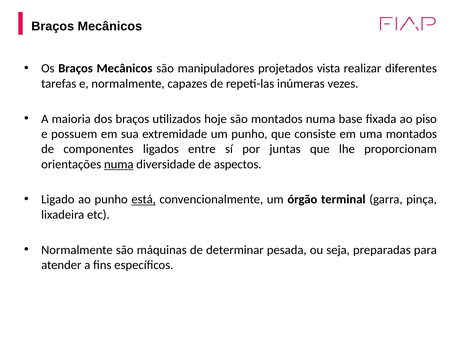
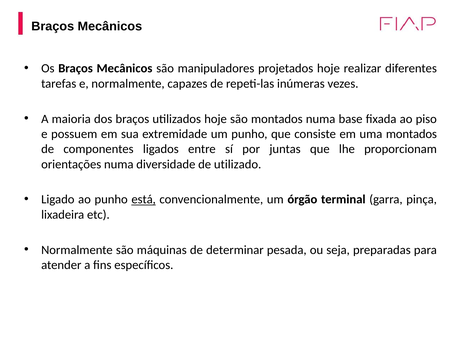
projetados vista: vista -> hoje (328, 69)
numa underline: present -> none (119, 164)
aspectos: aspectos -> utilizado (238, 164)
